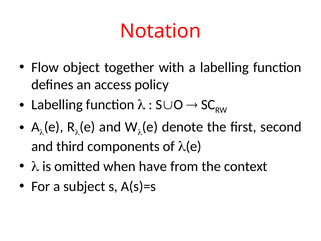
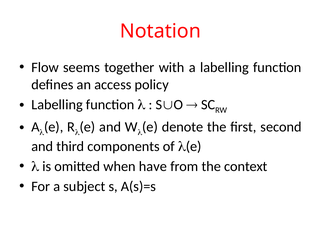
object: object -> seems (82, 67)
